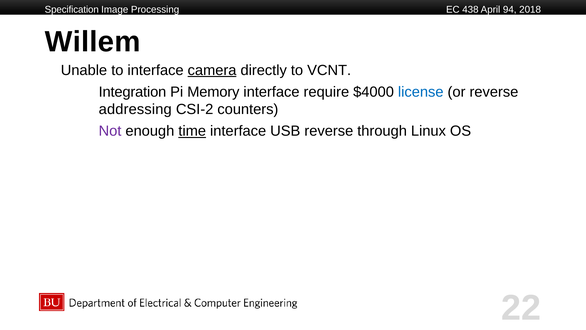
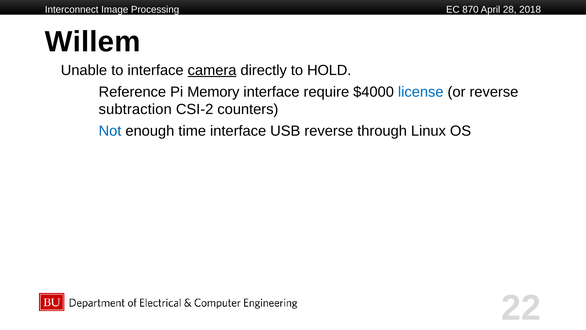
Specification: Specification -> Interconnect (72, 9)
438: 438 -> 870 (470, 9)
94: 94 -> 28 (510, 9)
VCNT: VCNT -> HOLD (329, 70)
Integration: Integration -> Reference (132, 92)
addressing: addressing -> subtraction (135, 109)
Not colour: purple -> blue (110, 131)
time underline: present -> none (192, 131)
